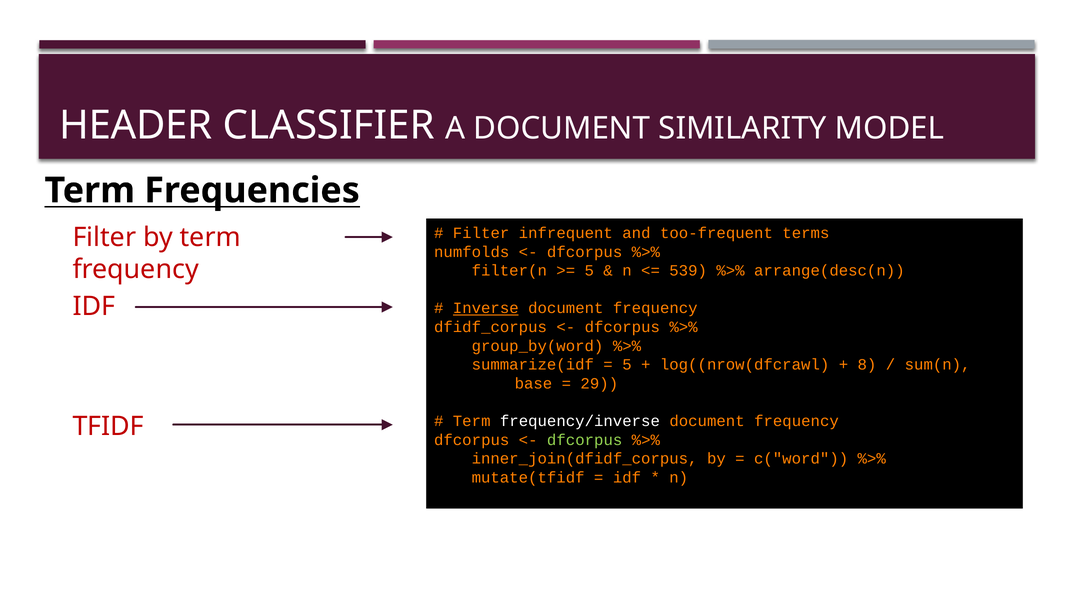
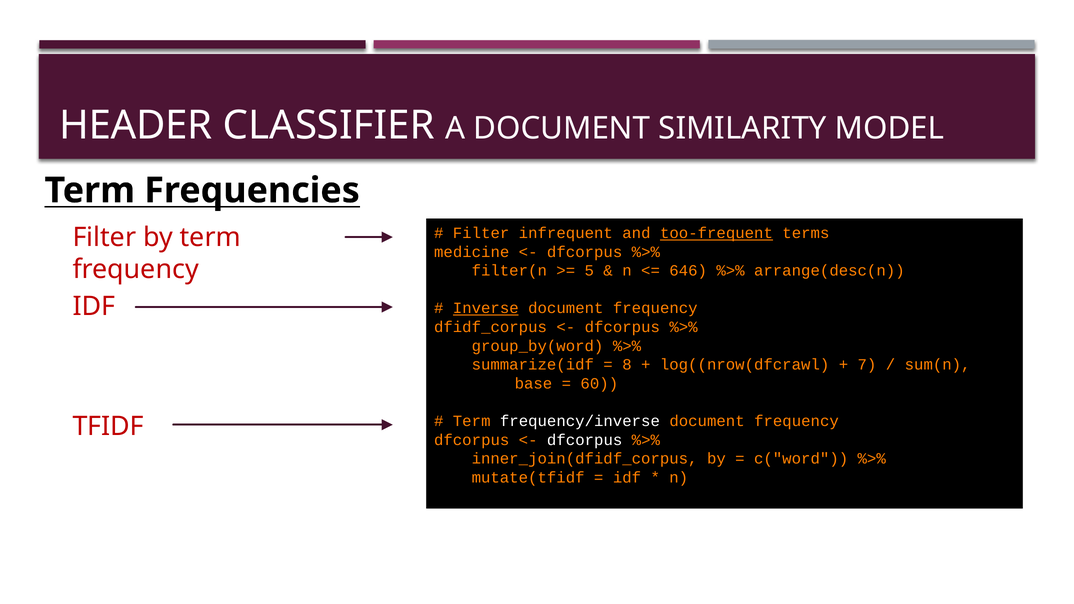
too-frequent underline: none -> present (716, 233)
numfolds: numfolds -> medicine (472, 252)
539: 539 -> 646 (688, 271)
5: 5 -> 8 (627, 365)
8: 8 -> 7 (867, 365)
29: 29 -> 60 (599, 384)
dfcorpus colour: light green -> white (585, 440)
